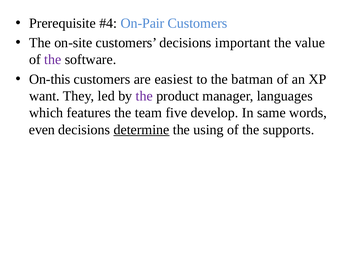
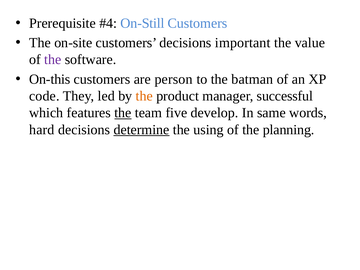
On-Pair: On-Pair -> On-Still (143, 23)
easiest: easiest -> person (174, 79)
want: want -> code (44, 96)
the colour: purple -> orange (144, 96)
languages: languages -> successful (285, 96)
the underline: none -> present (123, 113)
even: even -> hard (42, 130)
supports: supports -> planning (289, 130)
